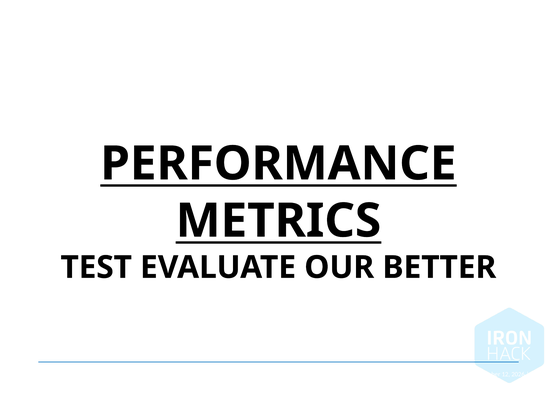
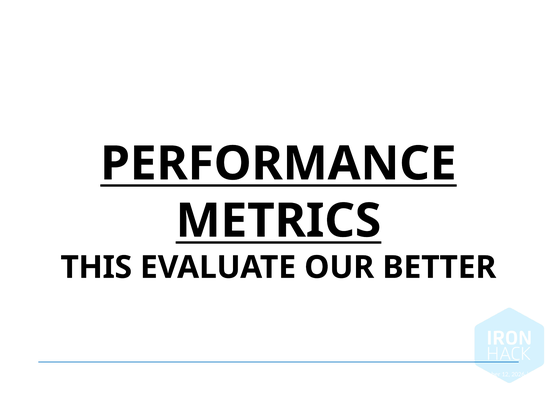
TEST: TEST -> THIS (96, 267)
